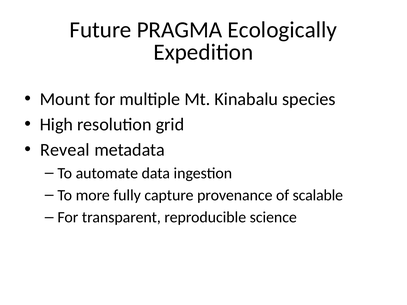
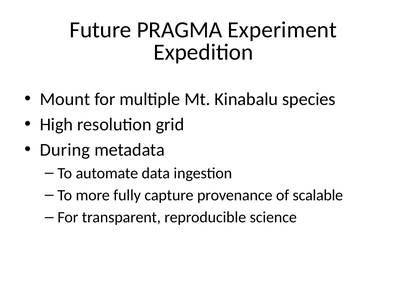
Ecologically: Ecologically -> Experiment (282, 30)
Reveal: Reveal -> During (65, 150)
